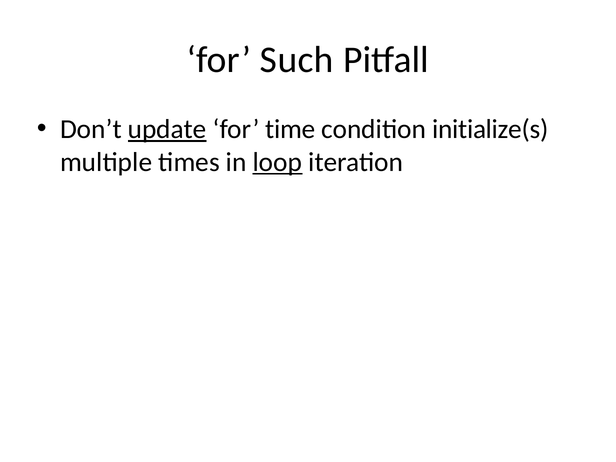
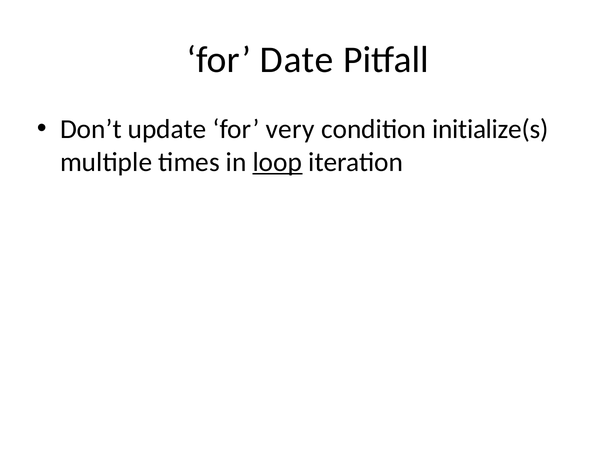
Such: Such -> Date (297, 60)
update underline: present -> none (167, 129)
time: time -> very (290, 129)
